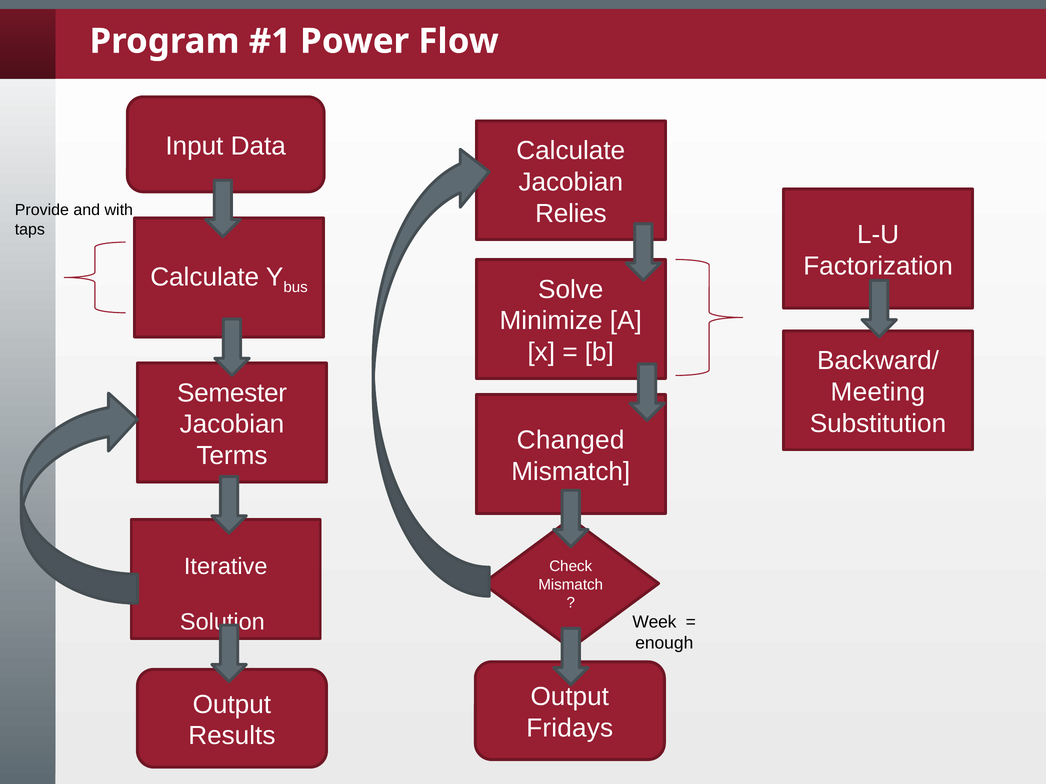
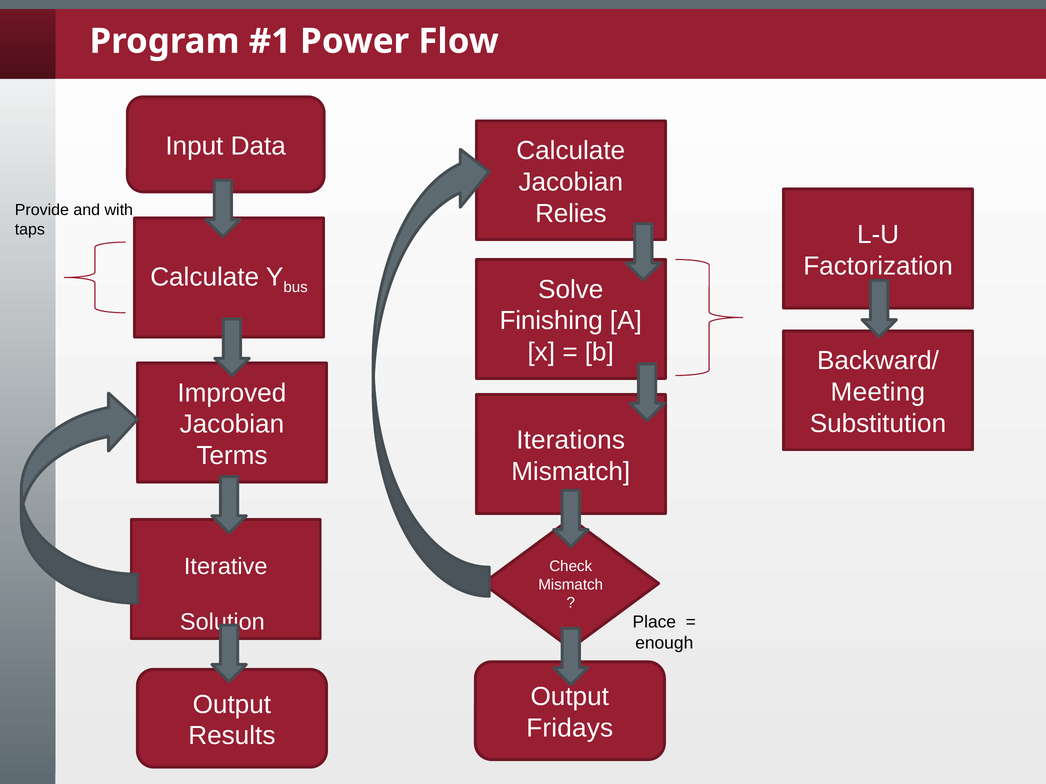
Minimize: Minimize -> Finishing (551, 321)
Semester: Semester -> Improved (232, 393)
Changed: Changed -> Iterations (571, 441)
Week: Week -> Place (654, 622)
